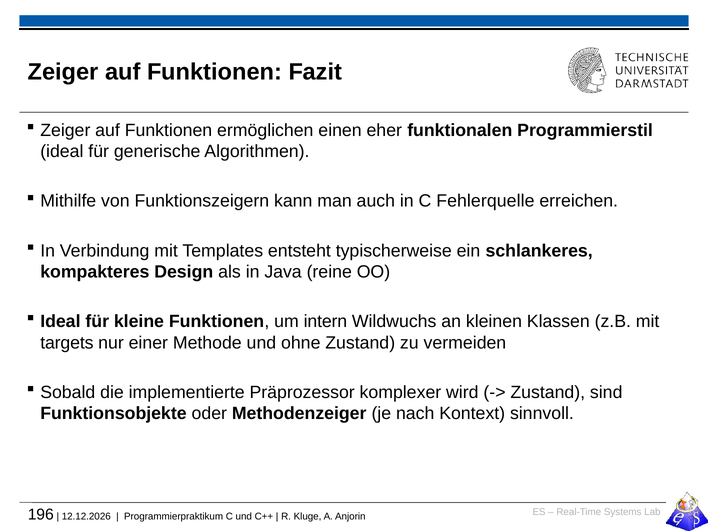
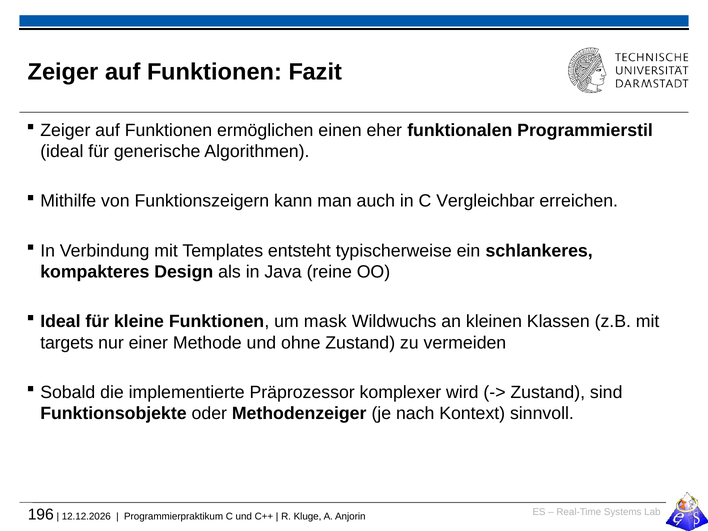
Fehlerquelle: Fehlerquelle -> Vergleichbar (485, 201)
intern: intern -> mask (325, 321)
